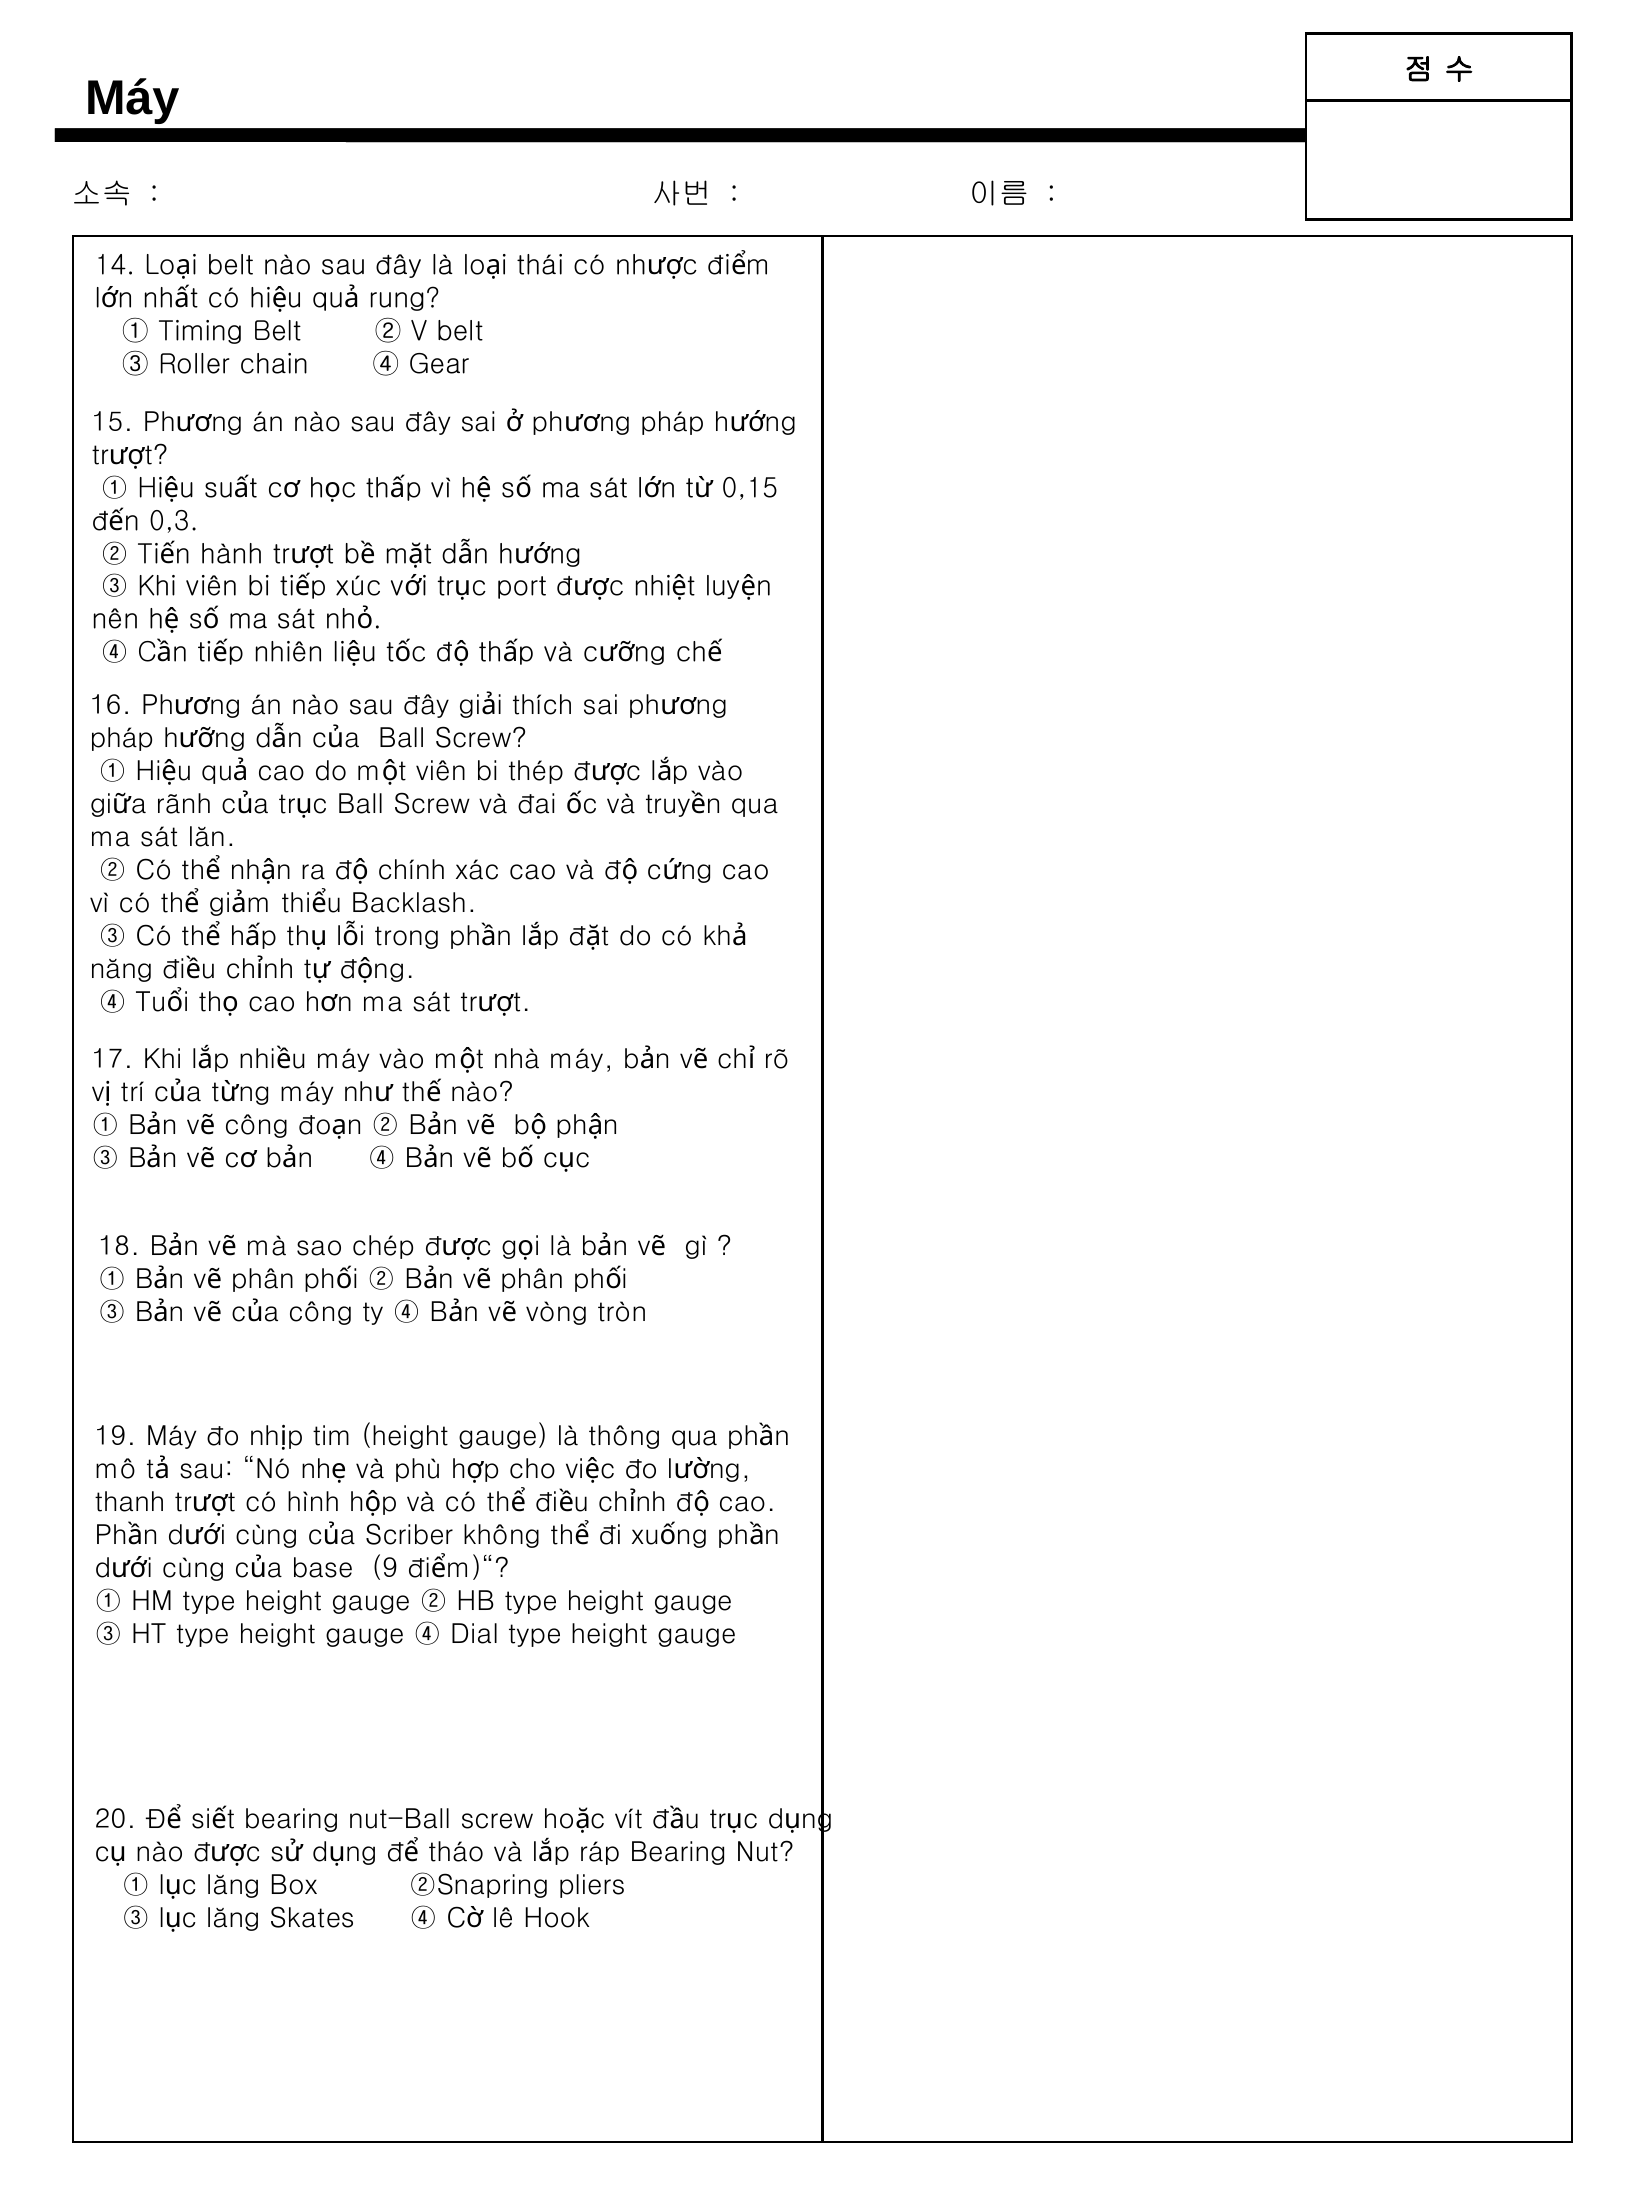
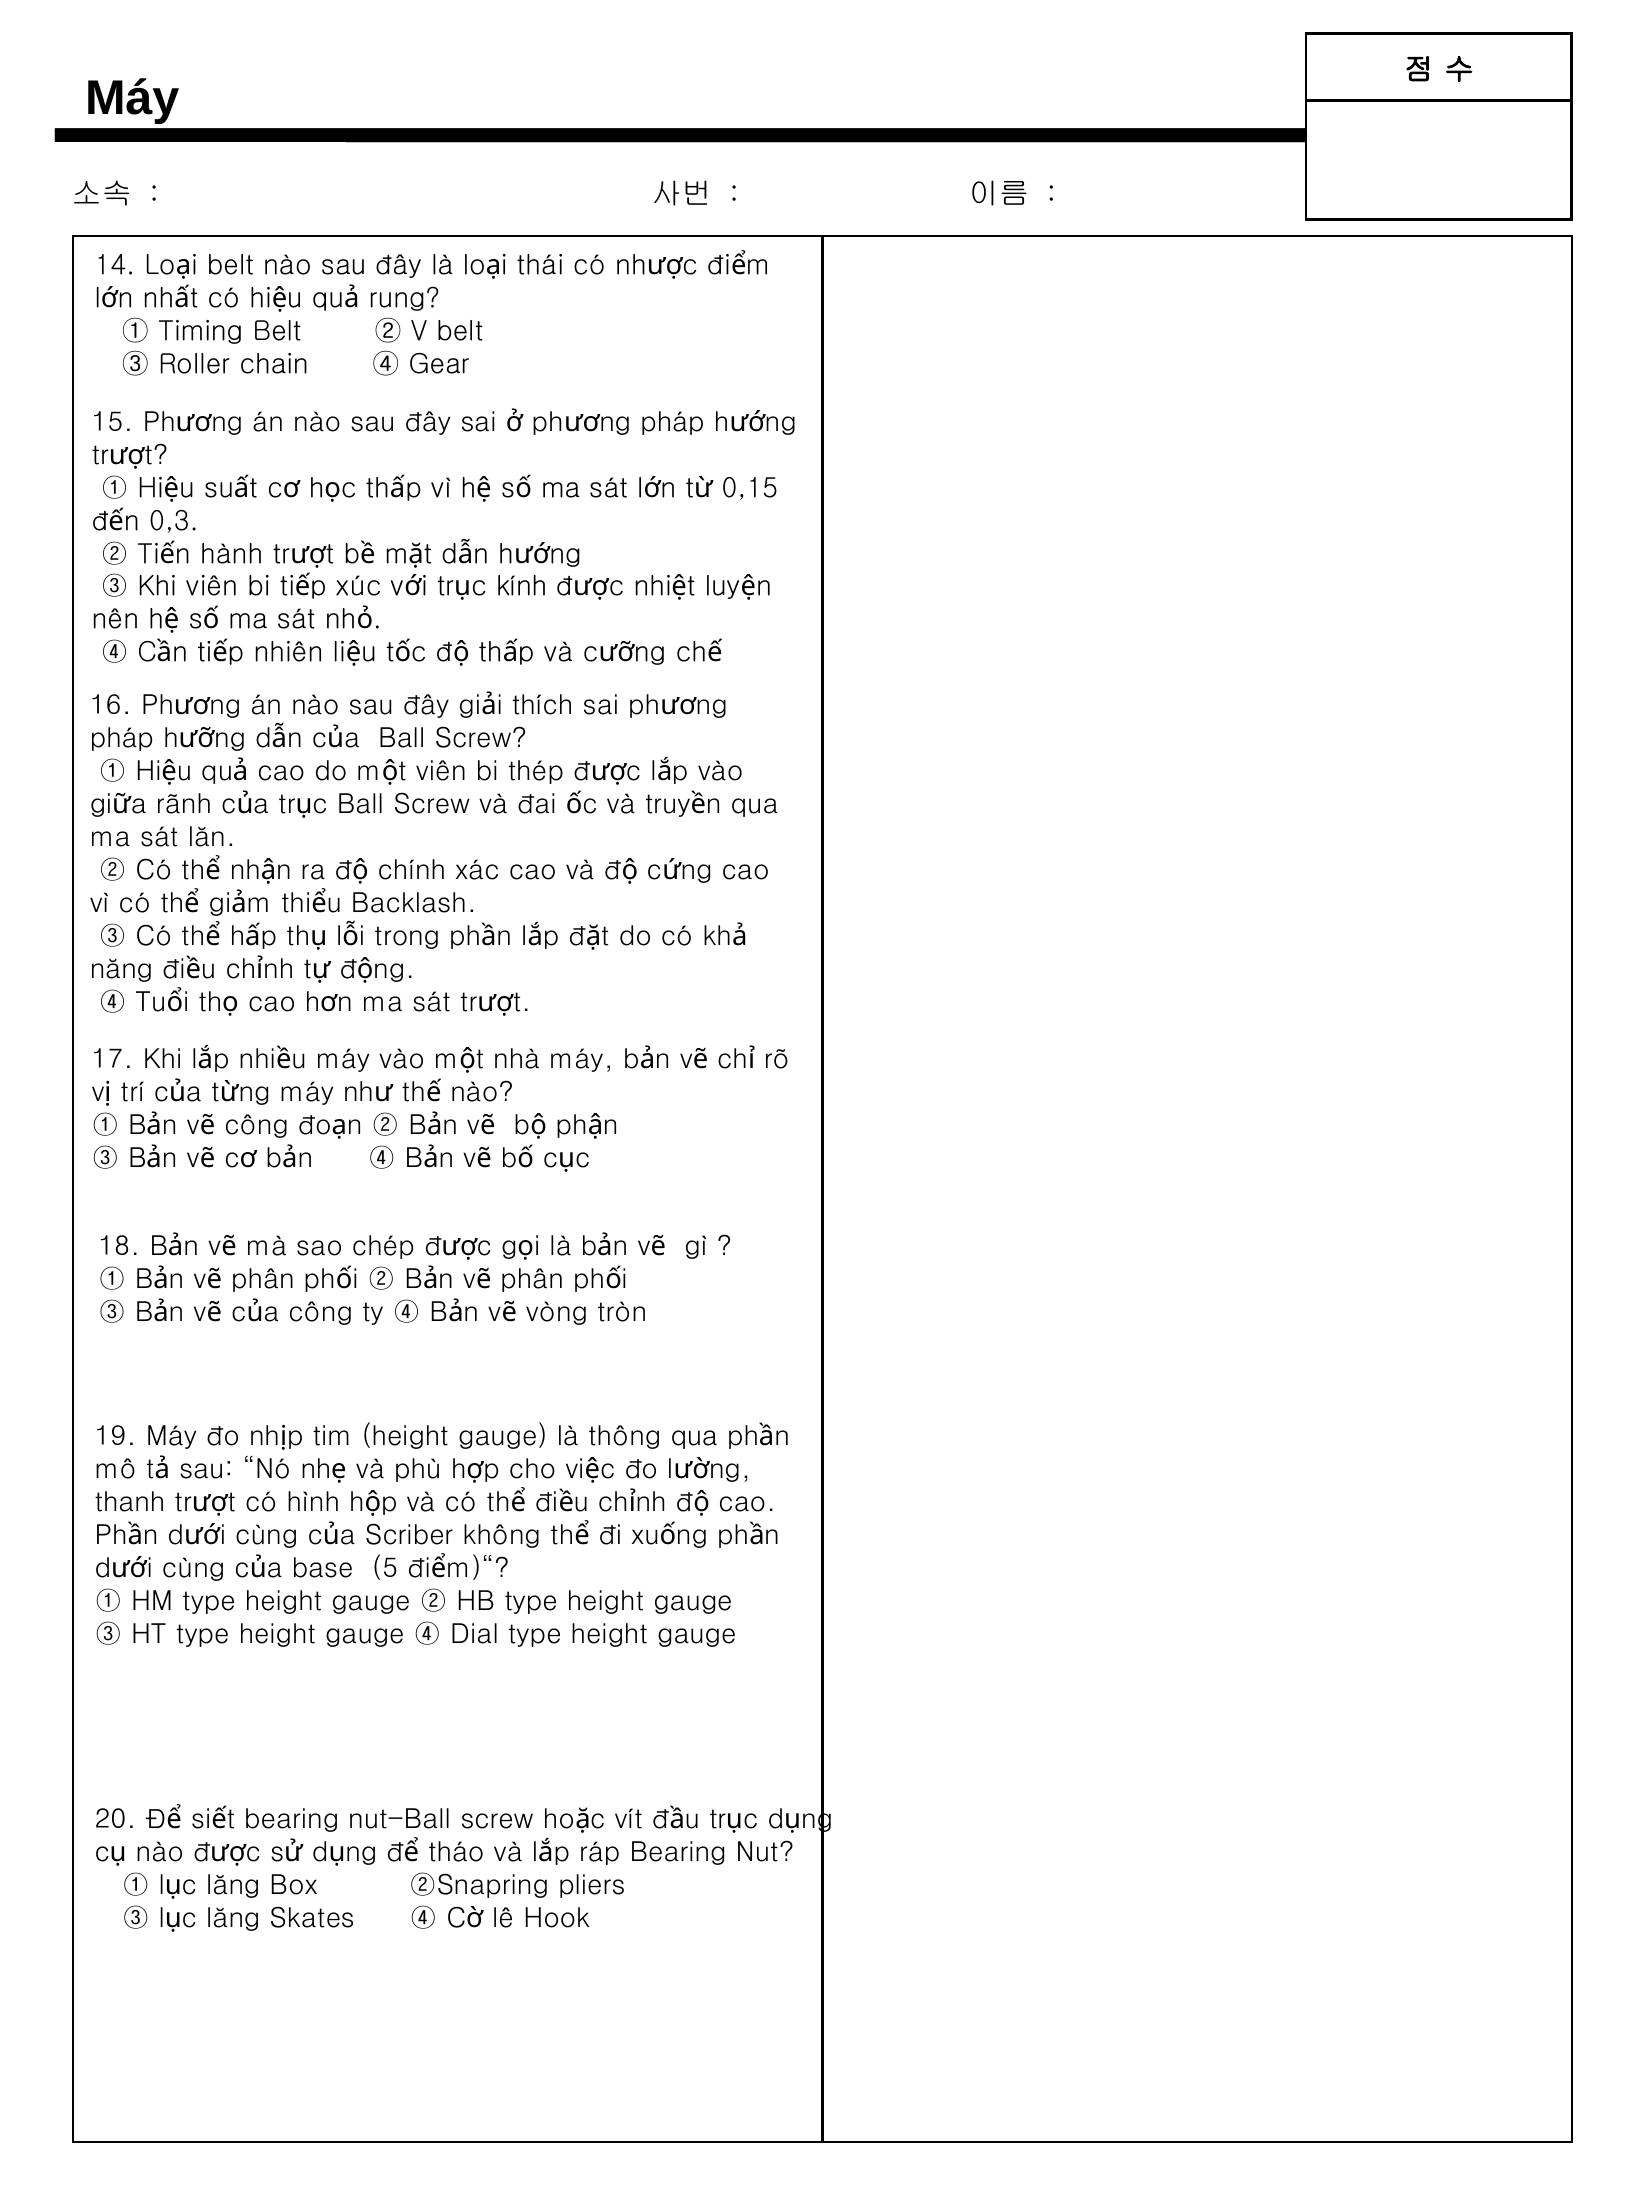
port: port -> kính (522, 587)
9: 9 -> 5 (385, 1568)
